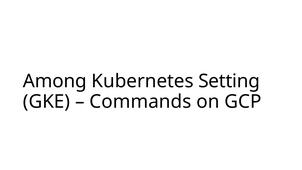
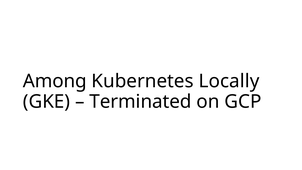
Setting: Setting -> Locally (229, 81)
Commands: Commands -> Terminated (140, 102)
